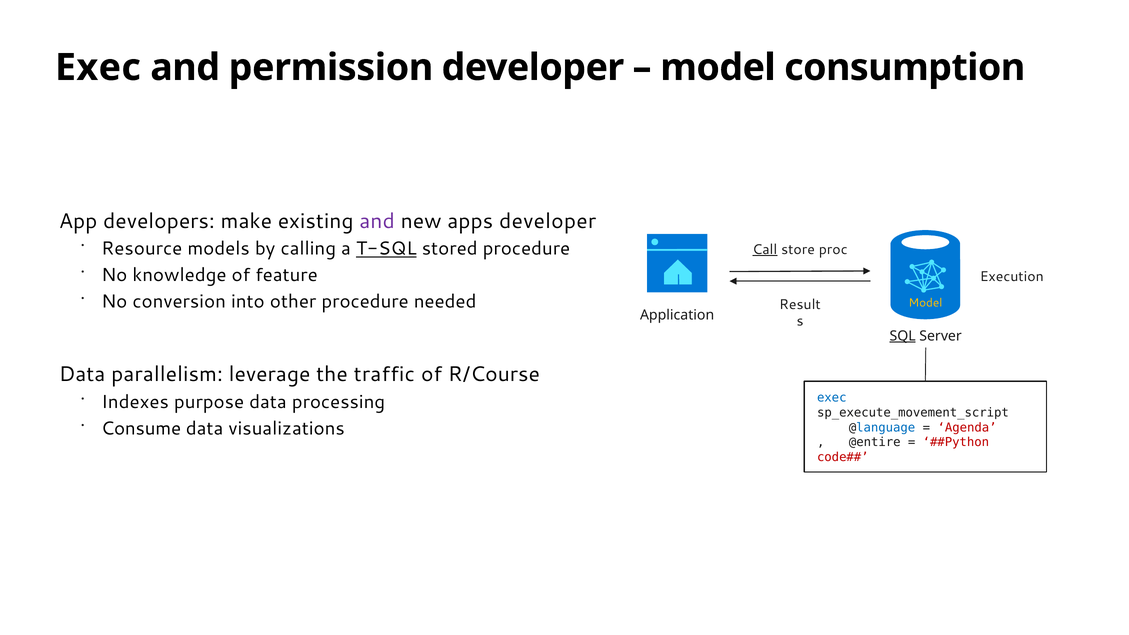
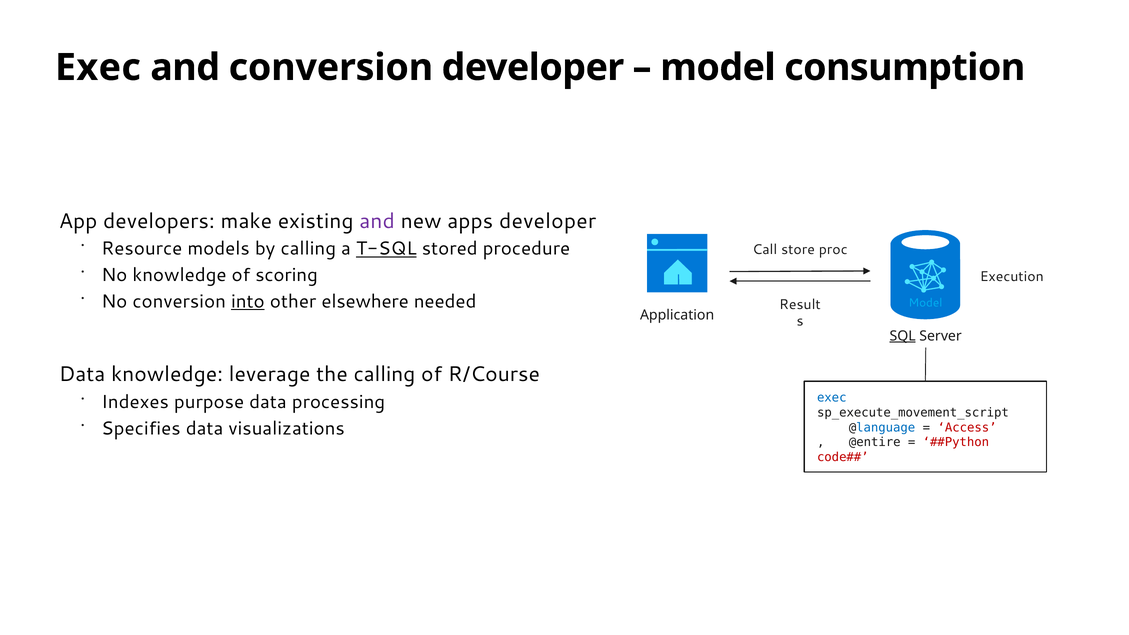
and permission: permission -> conversion (331, 68)
Call underline: present -> none (765, 249)
feature: feature -> scoring (287, 275)
into underline: none -> present (248, 301)
other procedure: procedure -> elsewhere (365, 301)
Model colour: yellow -> light blue (925, 303)
Data parallelism: parallelism -> knowledge (167, 375)
the traffic: traffic -> calling (384, 375)
Consume: Consume -> Specifies (141, 428)
Agenda: Agenda -> Access (967, 428)
